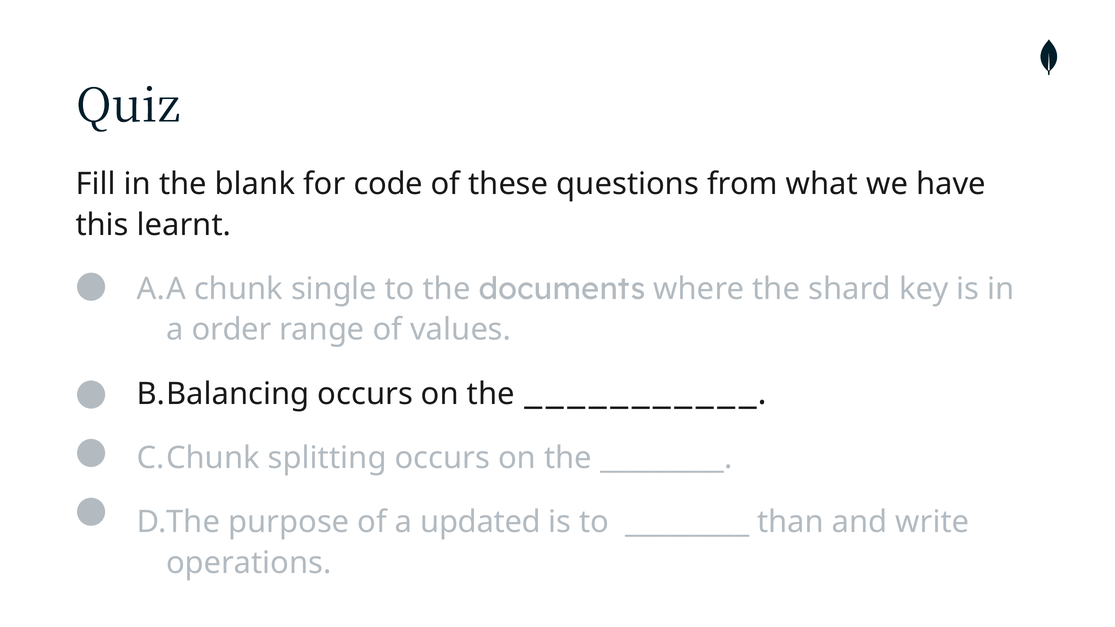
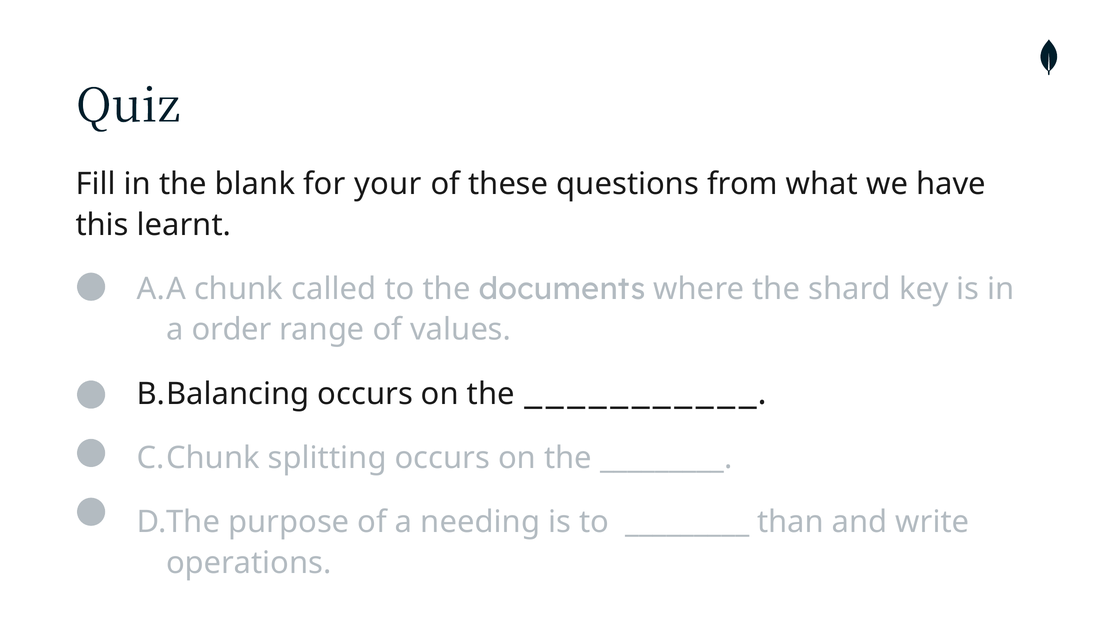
code: code -> your (388, 184)
single: single -> called (334, 289)
updated: updated -> needing (480, 522)
